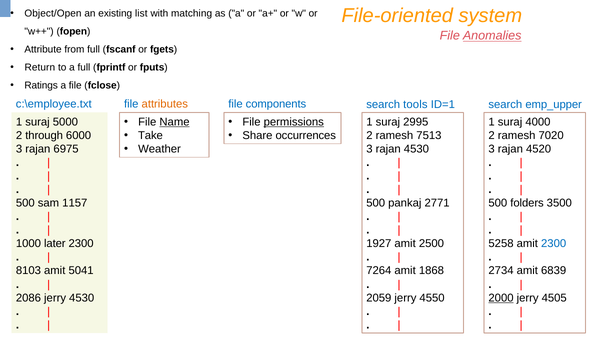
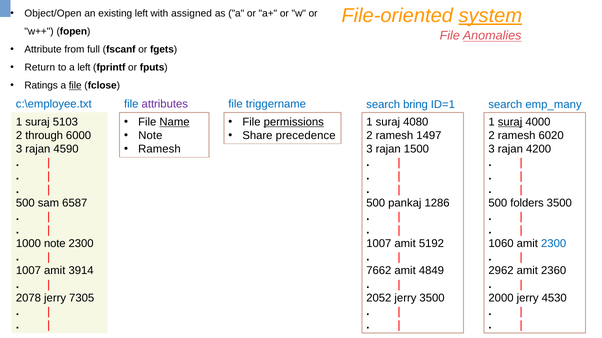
system underline: none -> present (490, 16)
existing list: list -> left (141, 14)
matching: matching -> assigned (192, 14)
a full: full -> left (84, 68)
file underline: none -> present (75, 86)
attributes colour: orange -> purple (165, 104)
components: components -> triggername (276, 104)
tools: tools -> bring (415, 105)
emp_upper: emp_upper -> emp_many (554, 105)
5000: 5000 -> 5103 (65, 122)
2995: 2995 -> 4080 (416, 122)
suraj underline: none -> present (510, 122)
Take: Take -> Note (150, 136)
occurrences: occurrences -> precedence (306, 136)
7513: 7513 -> 1497 (429, 136)
7020: 7020 -> 6020 (551, 136)
Weather: Weather -> Ramesh (159, 149)
6975: 6975 -> 4590 (66, 149)
rajan 4530: 4530 -> 1500 (416, 149)
4520: 4520 -> 4200 (539, 149)
1157: 1157 -> 6587 (75, 204)
2771: 2771 -> 1286 (437, 204)
1000 later: later -> note (55, 244)
1927: 1927 -> 1007 (379, 244)
2500: 2500 -> 5192 (431, 244)
5258: 5258 -> 1060 (501, 244)
8103: 8103 -> 1007 (28, 271)
5041: 5041 -> 3914 (81, 271)
7264: 7264 -> 7662 (379, 271)
1868: 1868 -> 4849 (431, 271)
2734: 2734 -> 2962 (501, 271)
6839: 6839 -> 2360 (554, 271)
2086: 2086 -> 2078 (28, 298)
jerry 4530: 4530 -> 7305 (82, 298)
2059: 2059 -> 2052 (379, 298)
jerry 4550: 4550 -> 3500 (432, 298)
2000 underline: present -> none (501, 298)
4505: 4505 -> 4530 (554, 298)
